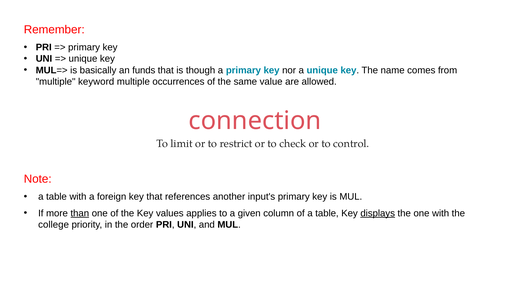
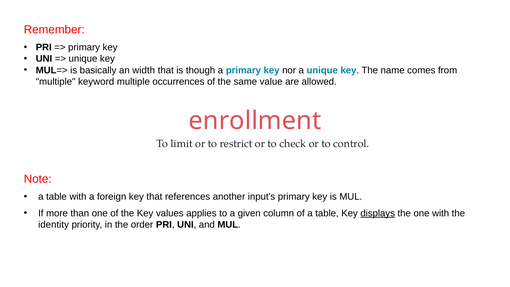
funds: funds -> width (144, 70)
connection: connection -> enrollment (255, 121)
than underline: present -> none (80, 213)
college: college -> identity (54, 225)
